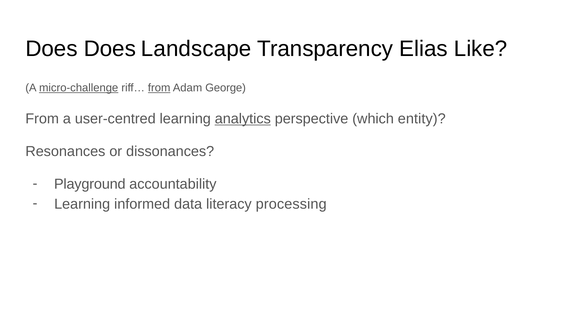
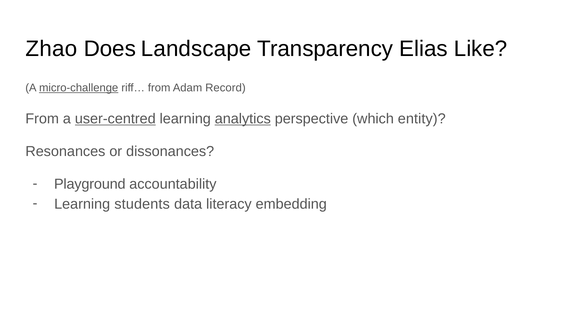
Does: Does -> Zhao (51, 49)
from underline: present -> none (159, 88)
George: George -> Record (225, 88)
user-centred underline: none -> present (115, 119)
informed: informed -> students (142, 204)
processing: processing -> embedding (291, 204)
